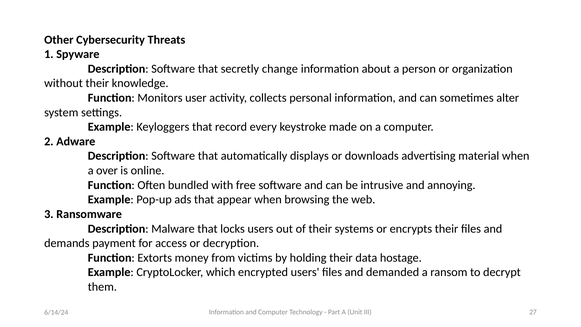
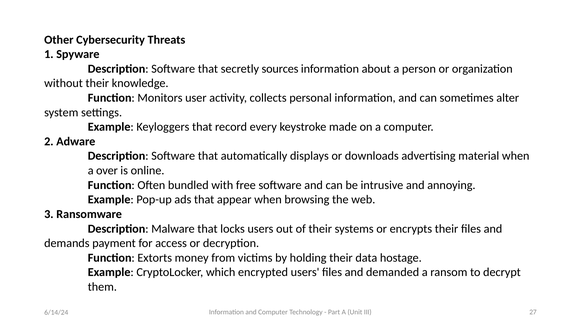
change: change -> sources (280, 69)
